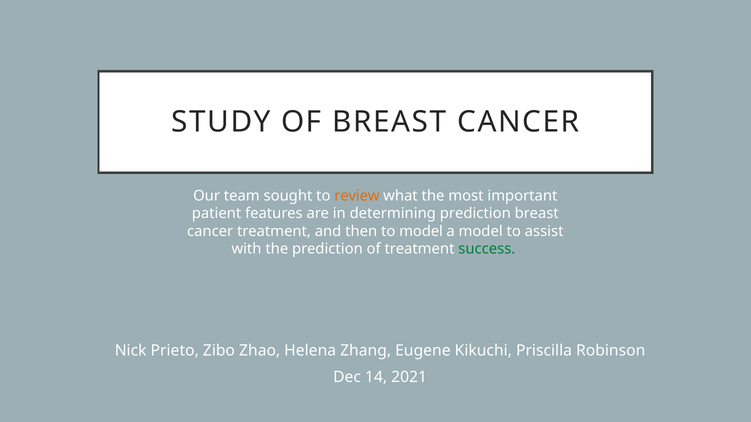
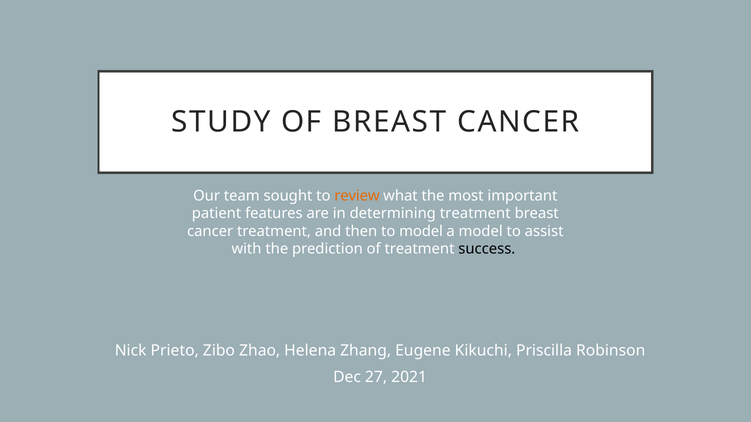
determining prediction: prediction -> treatment (475, 214)
success colour: green -> black (487, 249)
14: 14 -> 27 (376, 378)
